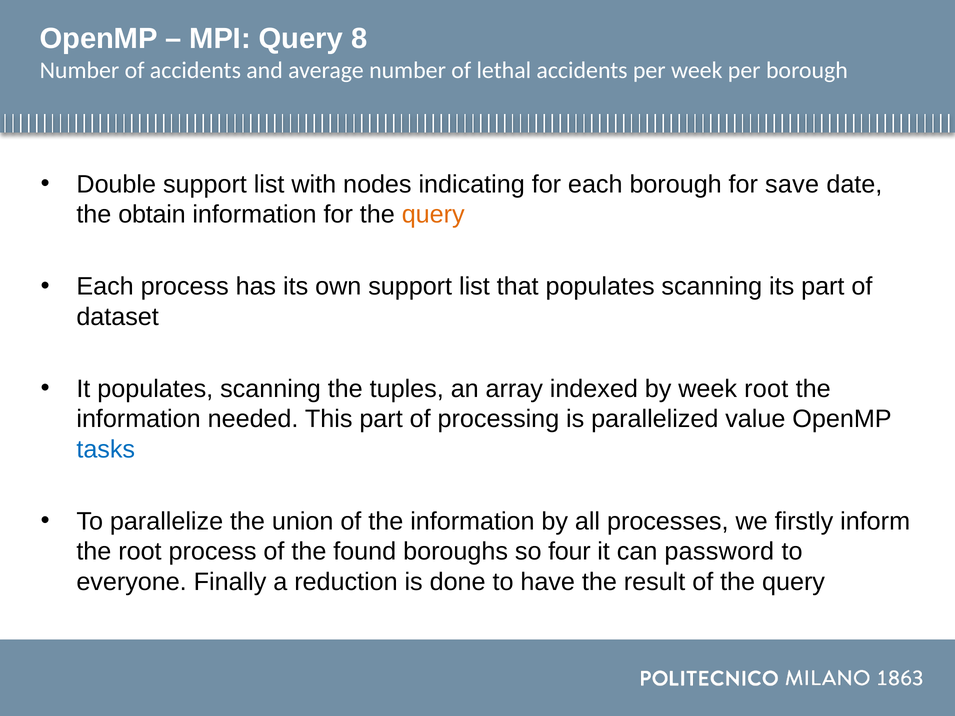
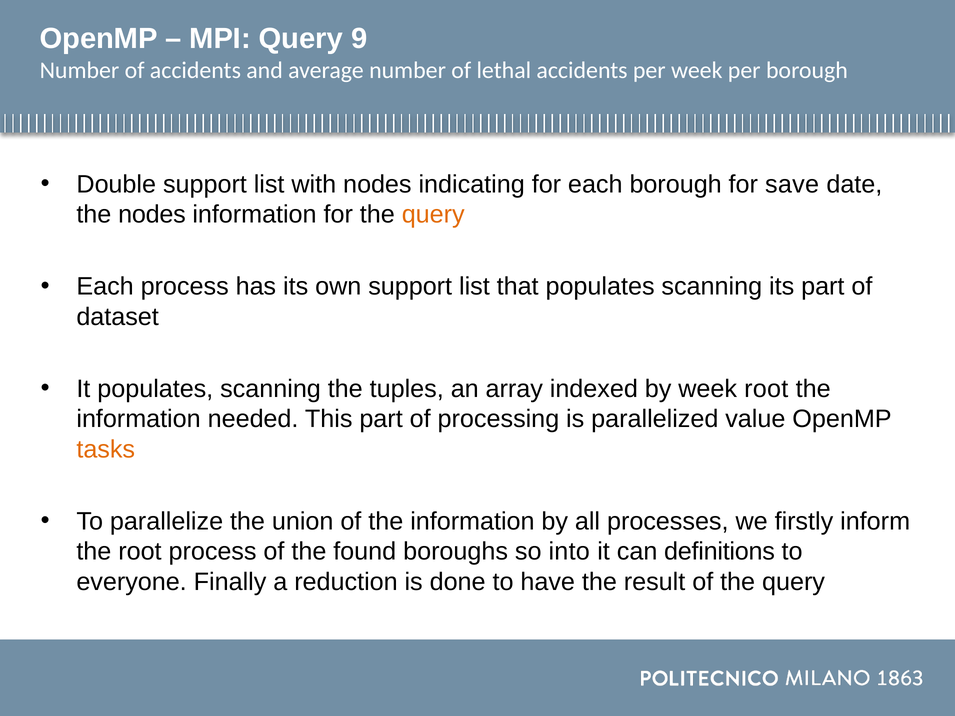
8: 8 -> 9 (359, 39)
the obtain: obtain -> nodes (152, 215)
tasks colour: blue -> orange (106, 450)
four: four -> into (569, 552)
password: password -> definitions (720, 552)
